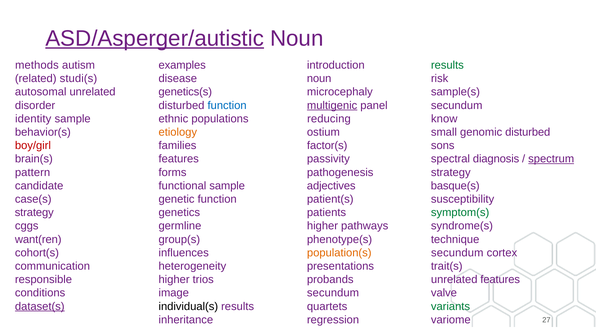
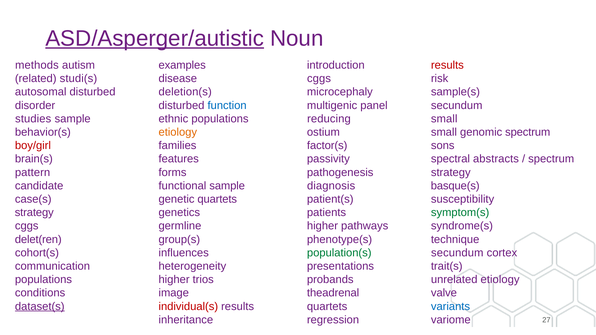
results colour: green -> red (447, 65)
noun: noun -> cggs (319, 79)
autosomal unrelated: unrelated -> disturbed (92, 92)
genetics(s: genetics(s -> deletion(s (185, 92)
multigenic underline: present -> none (332, 105)
identity: identity -> studies (33, 119)
know: know -> small (444, 119)
genomic disturbed: disturbed -> spectrum (528, 132)
diagnosis: diagnosis -> abstracts (496, 159)
spectrum underline: present -> none (551, 159)
adjectives: adjectives -> diagnosis (331, 186)
genetic function: function -> quartets (217, 199)
want(ren: want(ren -> delet(ren (38, 240)
population(s colour: orange -> green (339, 253)
responsible: responsible -> populations (43, 280)
unrelated features: features -> etiology (500, 280)
secundum: secundum -> theadrenal (333, 293)
individual(s colour: black -> red (188, 307)
variants colour: green -> blue (450, 307)
